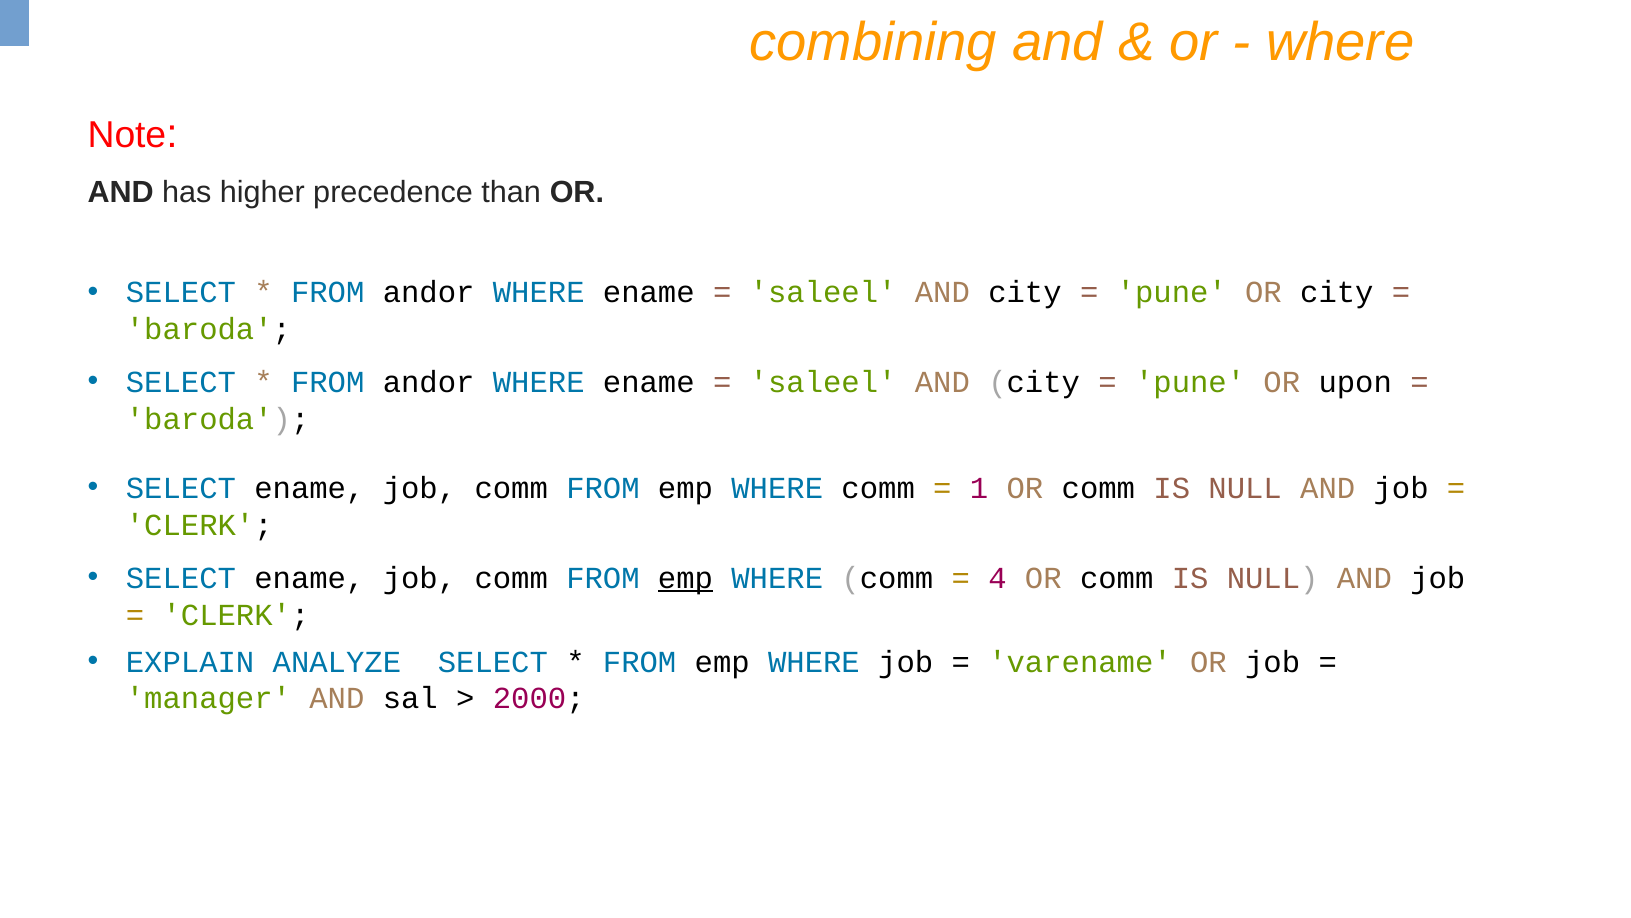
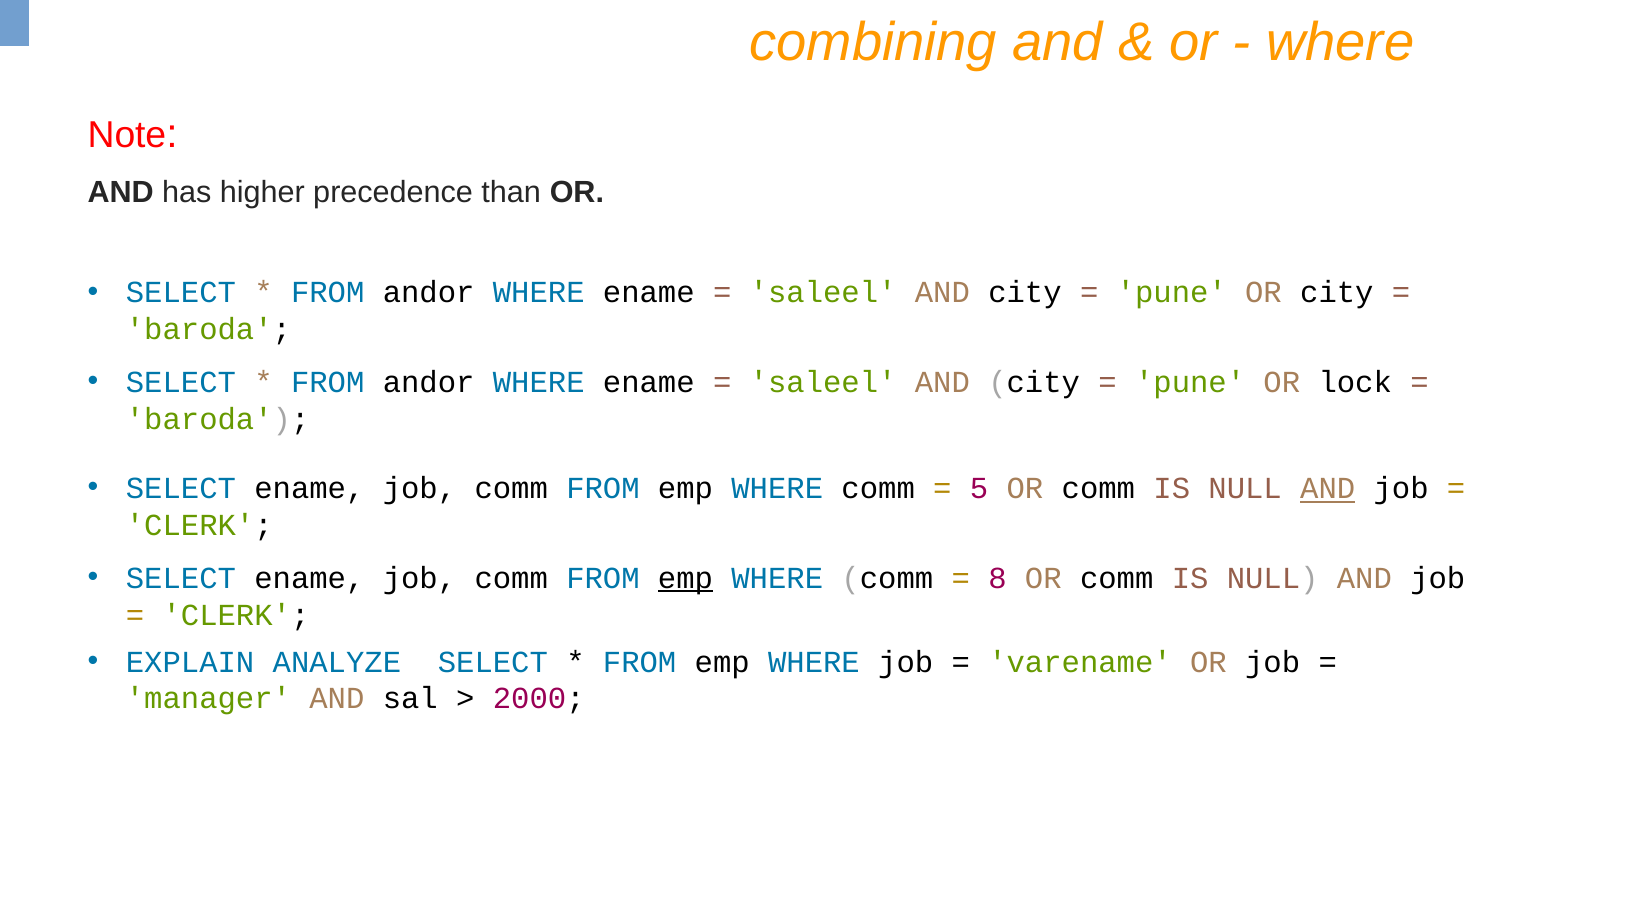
upon: upon -> lock (1355, 382)
1: 1 -> 5 (979, 488)
AND underline: none -> present (1328, 488)
4: 4 -> 8 (997, 578)
